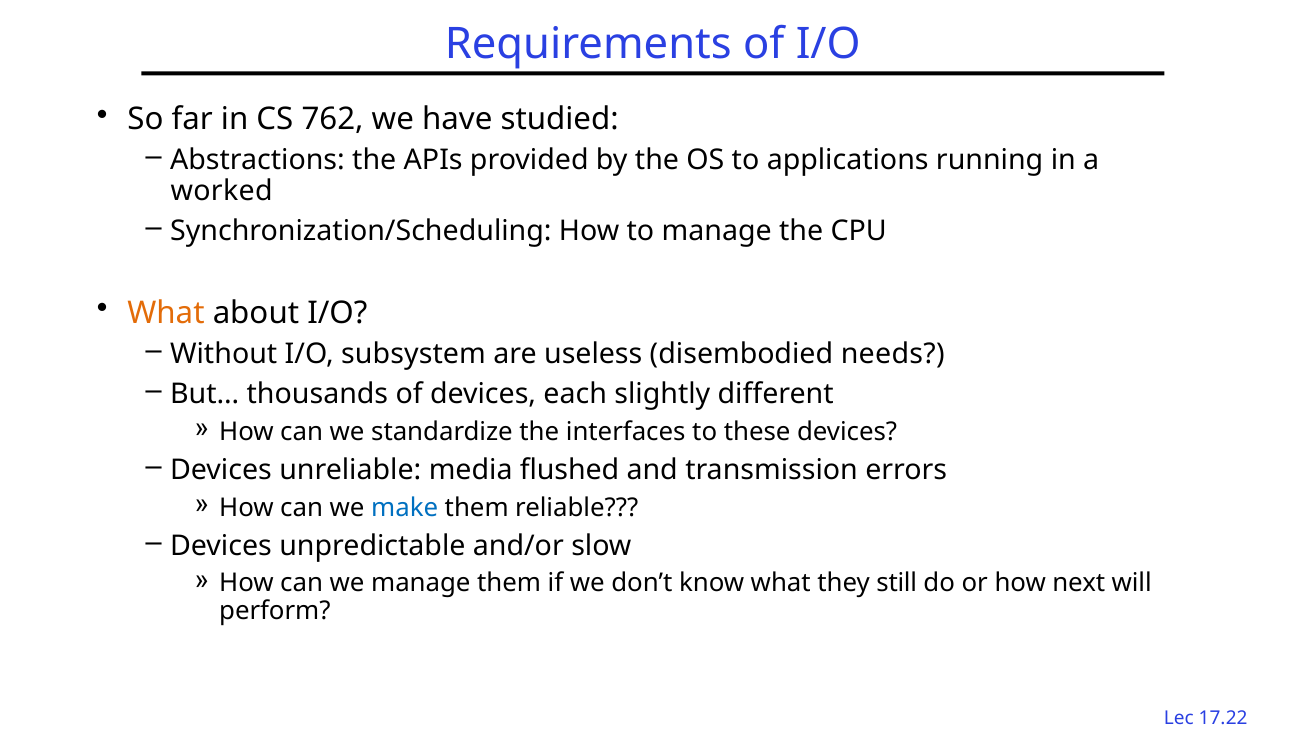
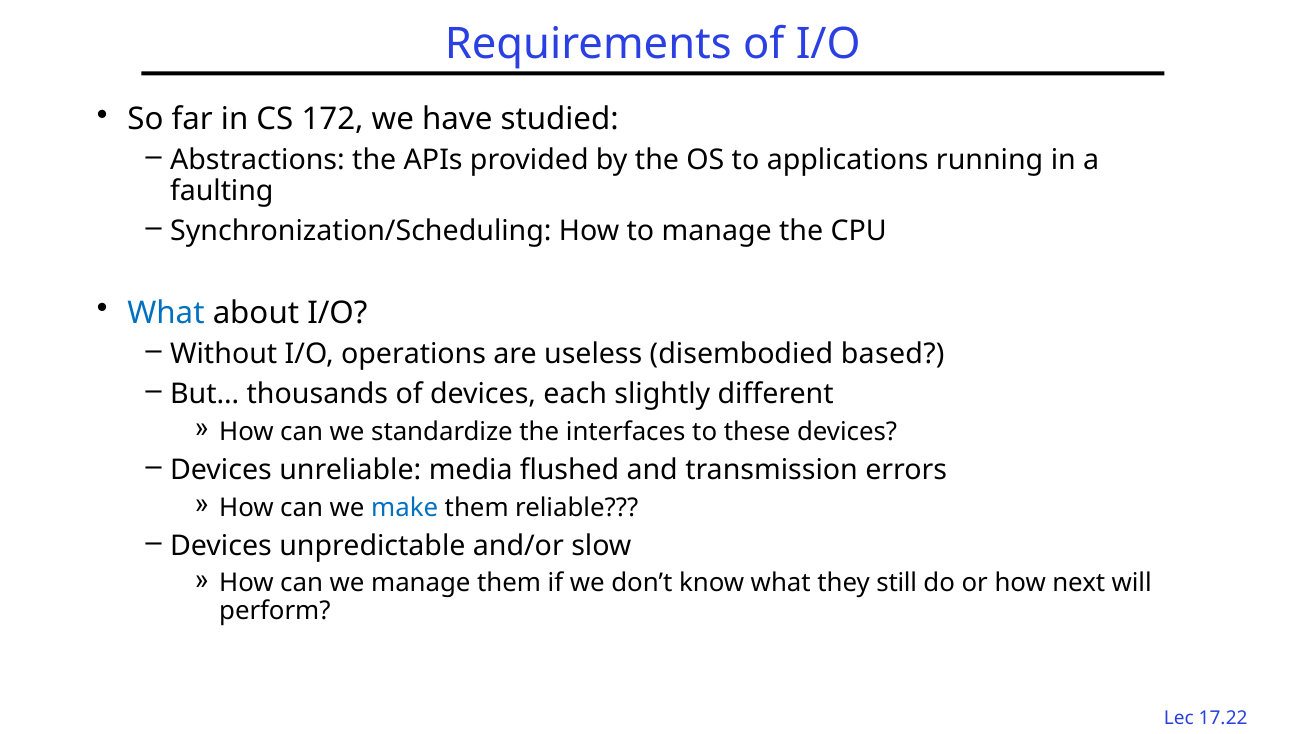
762: 762 -> 172 (333, 119)
worked: worked -> faulting (222, 192)
What colour: orange -> blue (166, 313)
subsystem: subsystem -> operations (414, 355)
needs: needs -> based (893, 355)
